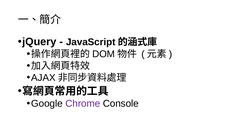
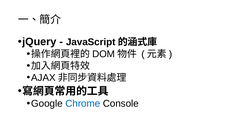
Chrome colour: purple -> blue (83, 104)
